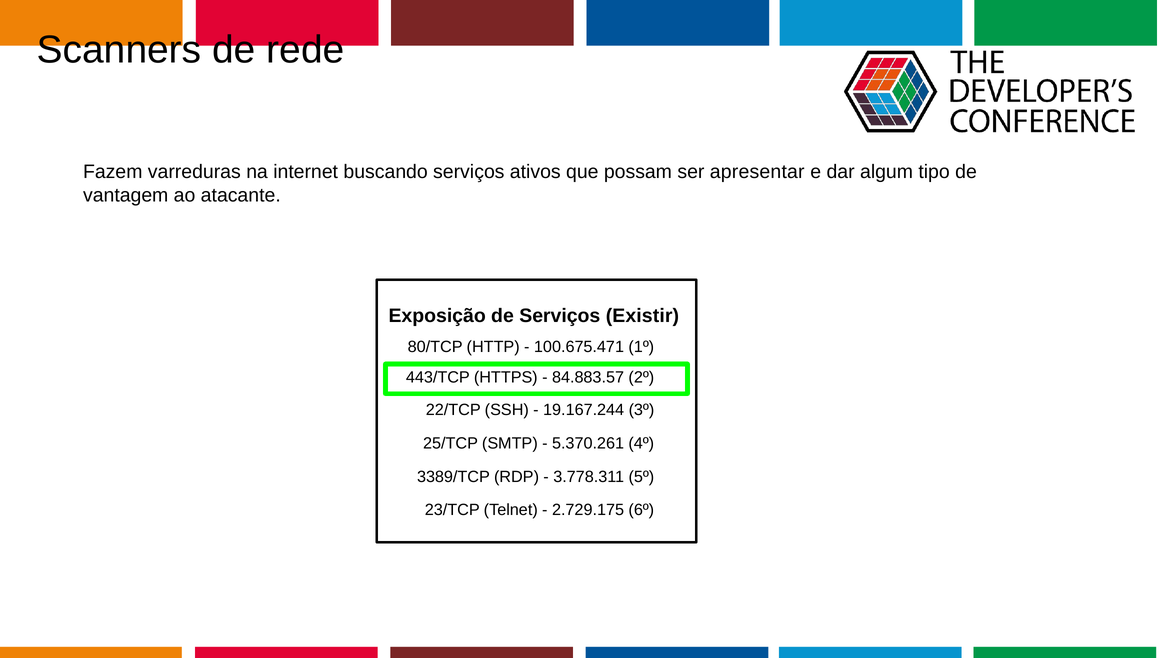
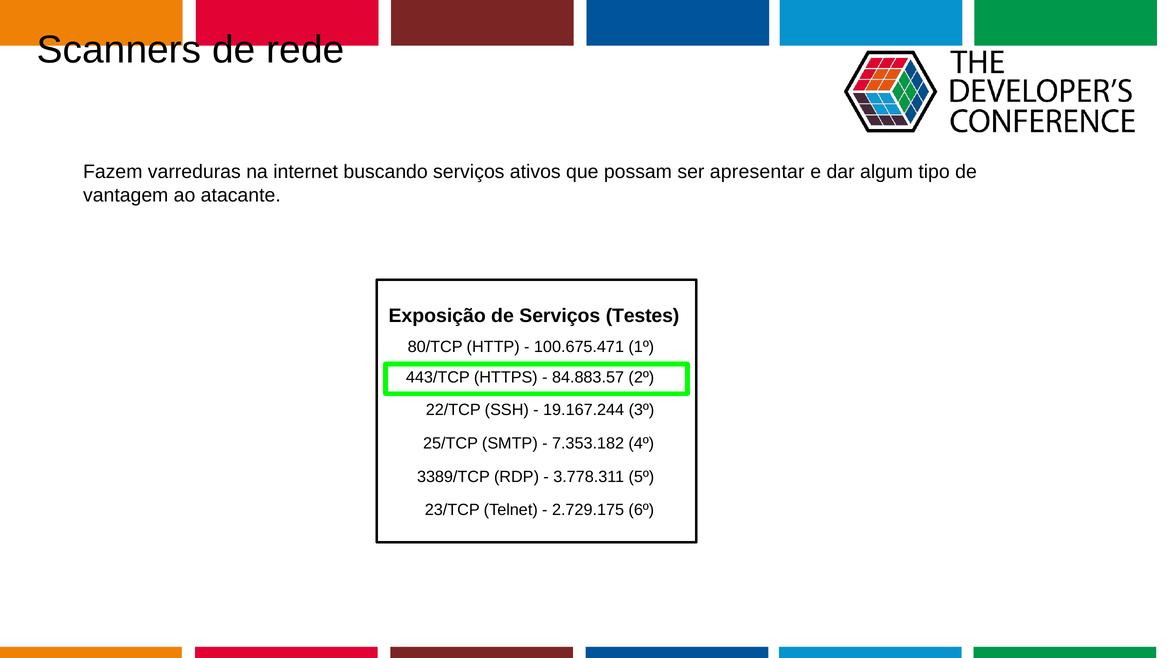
Existir: Existir -> Testes (643, 316)
5.370.261: 5.370.261 -> 7.353.182 (588, 443)
